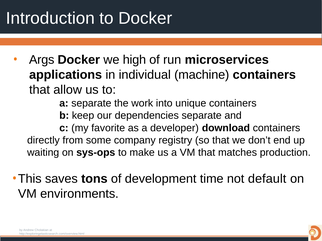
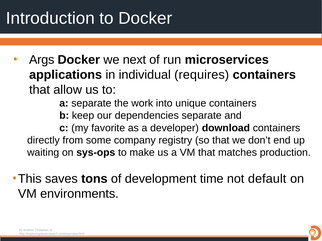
high: high -> next (134, 60)
machine: machine -> requires (202, 75)
